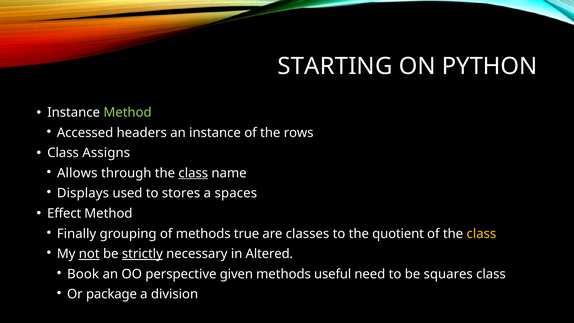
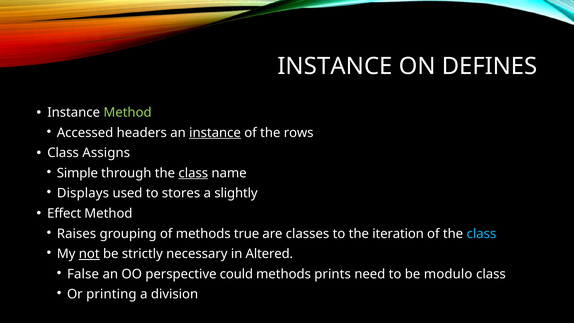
STARTING: STARTING -> INSTANCE (335, 66)
PYTHON: PYTHON -> DEFINES (490, 66)
instance underline: none -> present (215, 133)
Allows: Allows -> Simple (77, 173)
spaces: spaces -> slightly (236, 193)
Finally: Finally -> Raises (77, 234)
quotient: quotient -> iteration (398, 234)
class colour: yellow -> light blue (481, 234)
strictly underline: present -> none (142, 254)
Book: Book -> False (83, 274)
given: given -> could (236, 274)
useful: useful -> prints (333, 274)
squares: squares -> modulo (448, 274)
package: package -> printing (111, 294)
